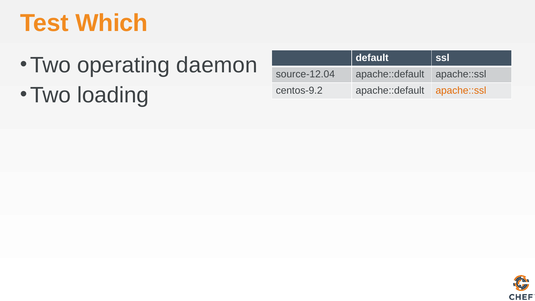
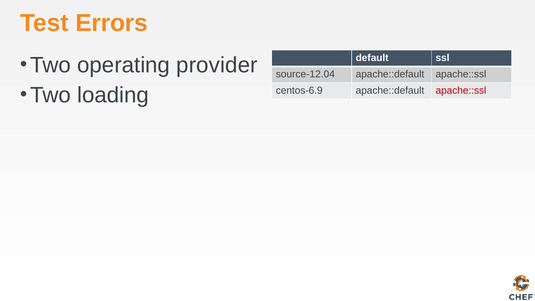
Which: Which -> Errors (112, 23)
daemon: daemon -> provider (217, 65)
centos-9.2: centos-9.2 -> centos-6.9 (299, 90)
apache::ssl colour: orange -> red (461, 90)
